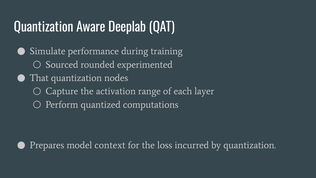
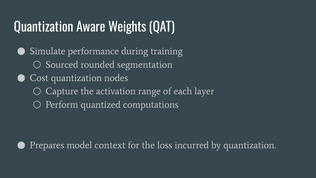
Deeplab: Deeplab -> Weights (127, 27)
experimented: experimented -> segmentation (145, 64)
That: That -> Cost (39, 78)
